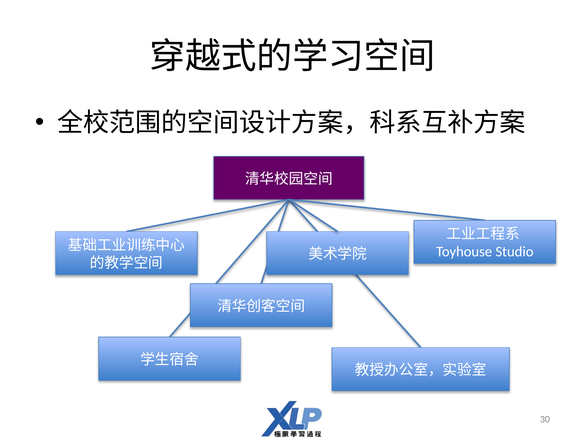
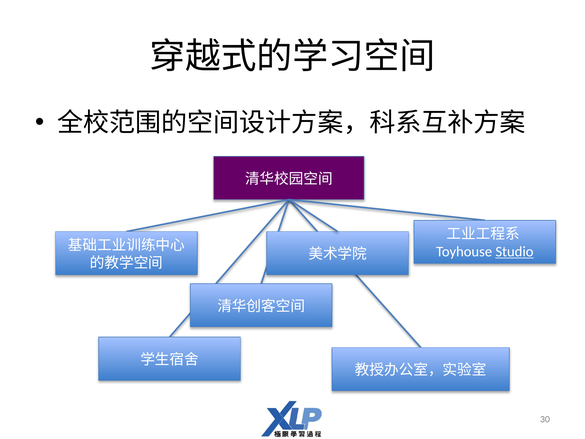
Studio underline: none -> present (514, 252)
